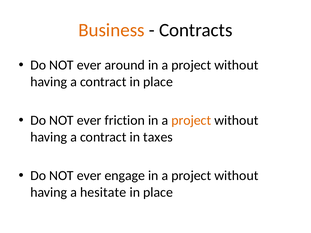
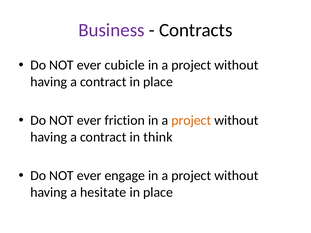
Business colour: orange -> purple (111, 30)
around: around -> cubicle (125, 65)
taxes: taxes -> think (158, 137)
